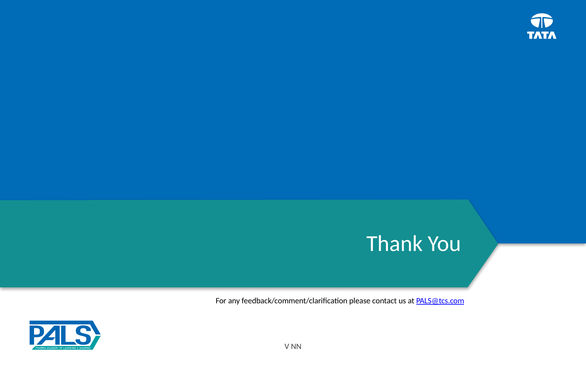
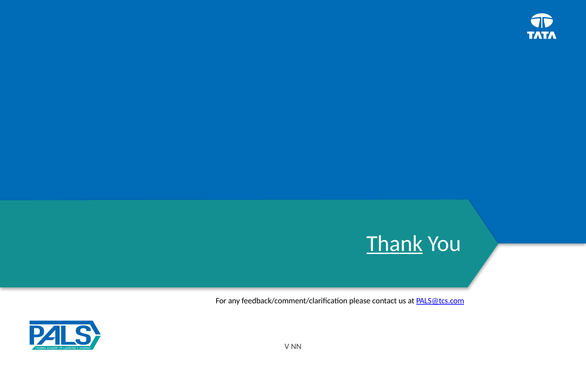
Thank underline: none -> present (395, 244)
